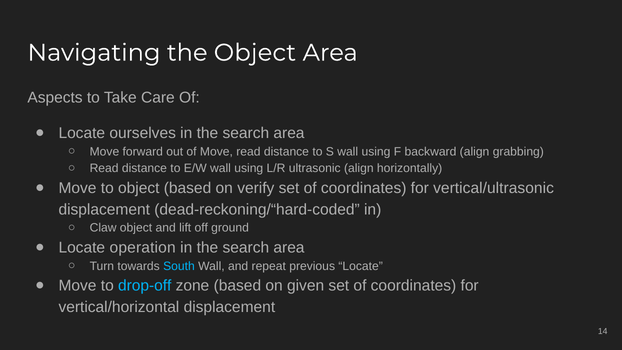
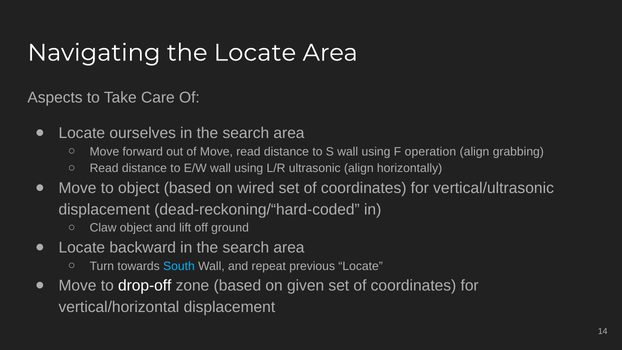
the Object: Object -> Locate (255, 53)
backward: backward -> operation (430, 152)
verify: verify -> wired (256, 188)
operation: operation -> backward (143, 247)
drop-off colour: light blue -> white (145, 286)
